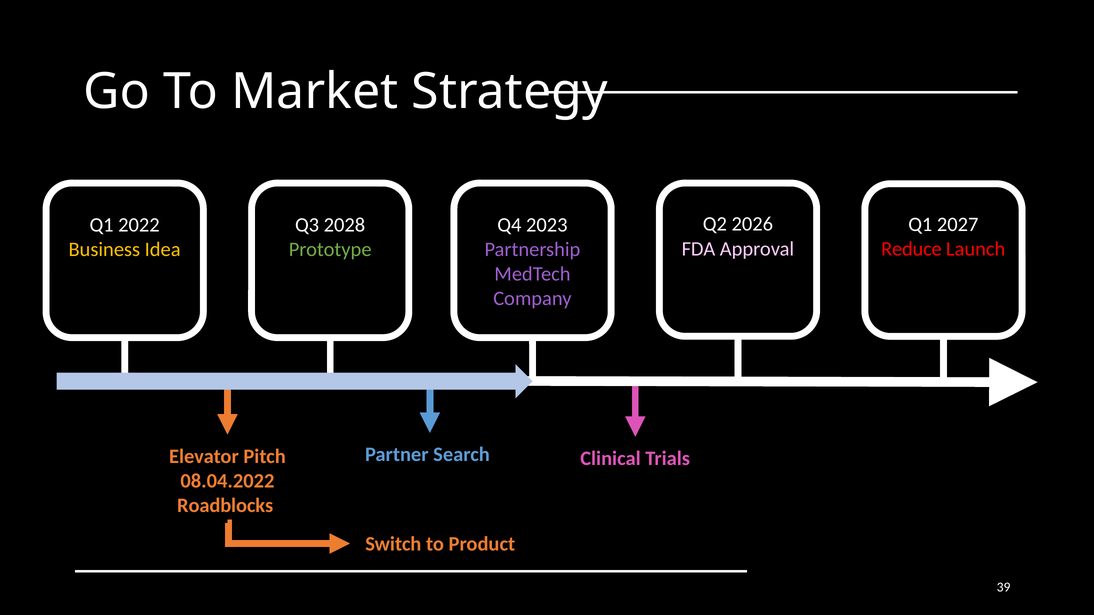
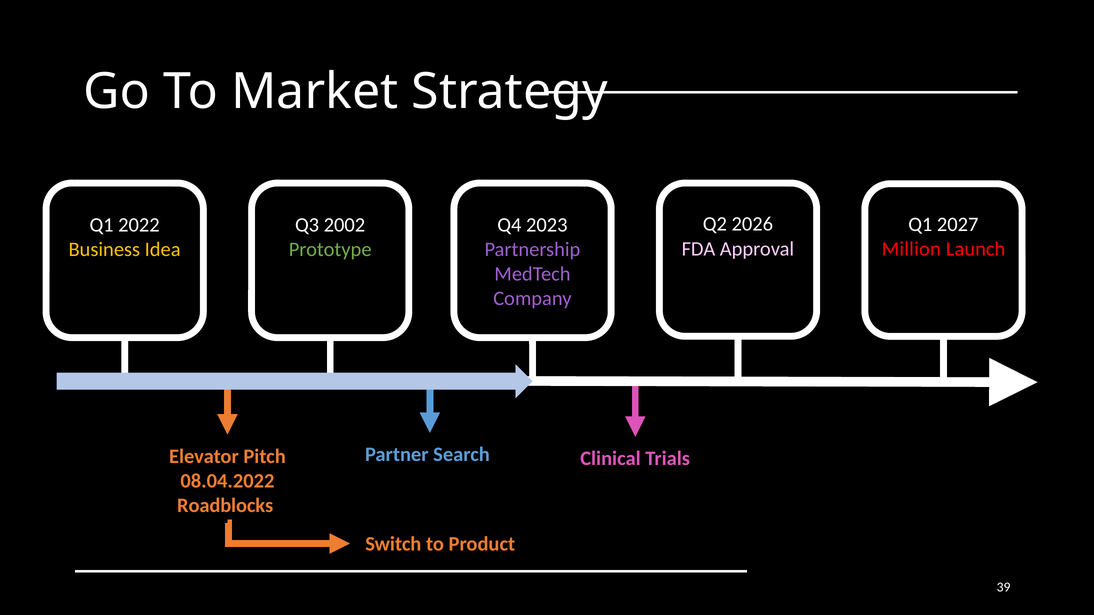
2028: 2028 -> 2002 (344, 225)
Reduce: Reduce -> Million (911, 249)
